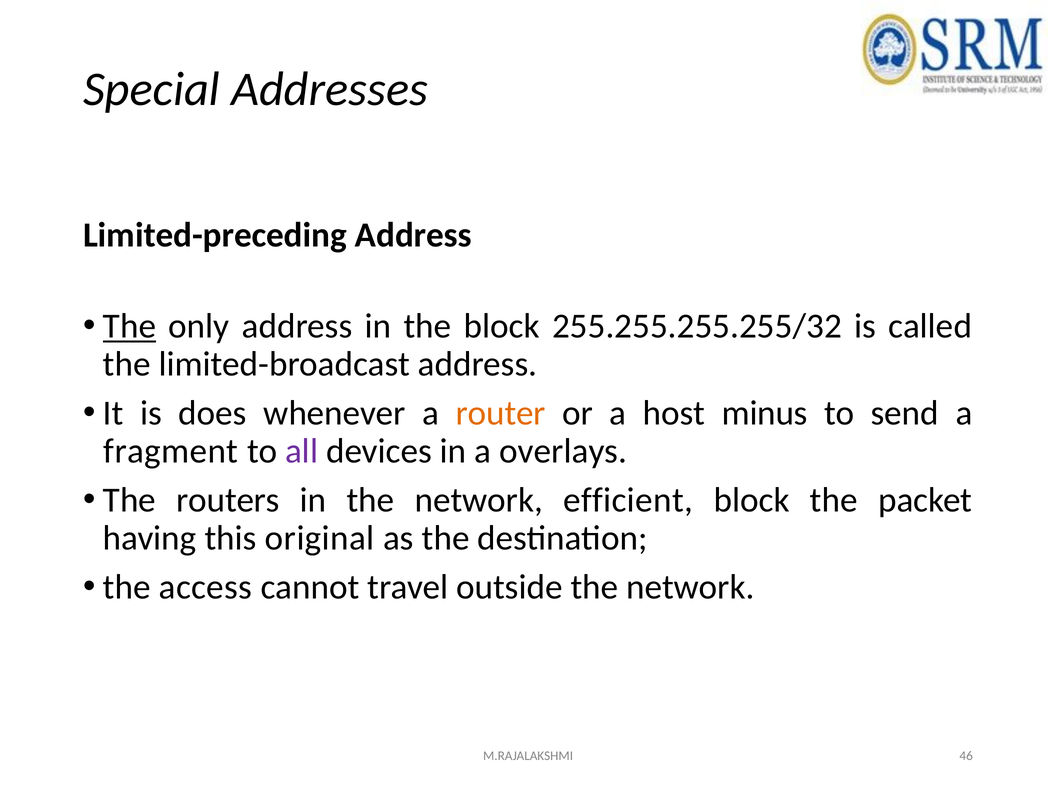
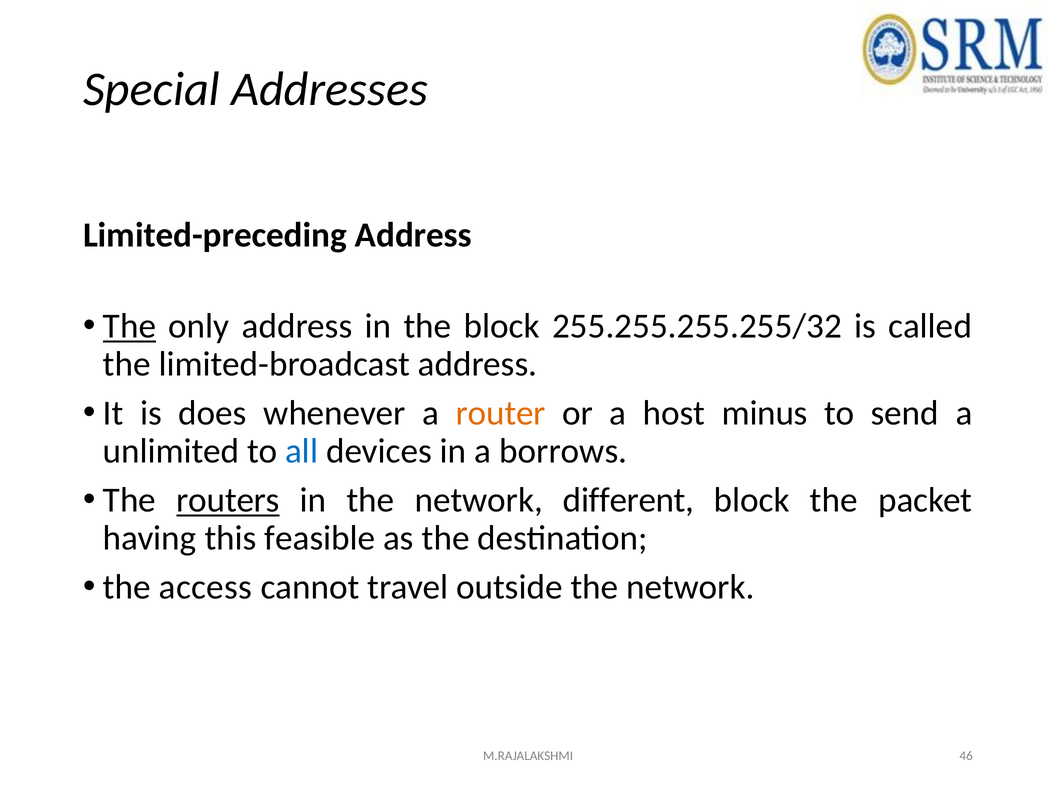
fragment: fragment -> unlimited (171, 451)
all colour: purple -> blue (302, 451)
overlays: overlays -> borrows (563, 451)
routers underline: none -> present (228, 500)
efficient: efficient -> different (628, 500)
original: original -> feasible (320, 538)
